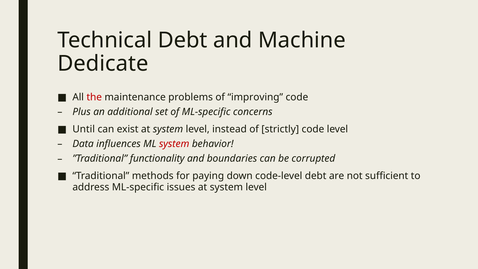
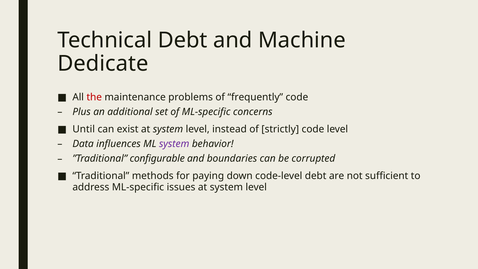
improving: improving -> frequently (255, 97)
system colour: red -> purple (174, 144)
functionality: functionality -> configurable (157, 159)
